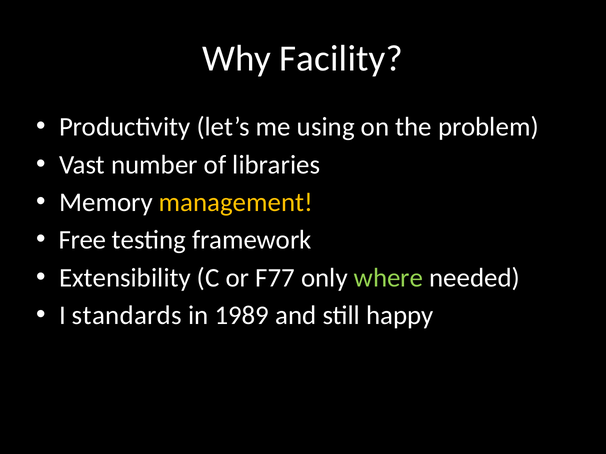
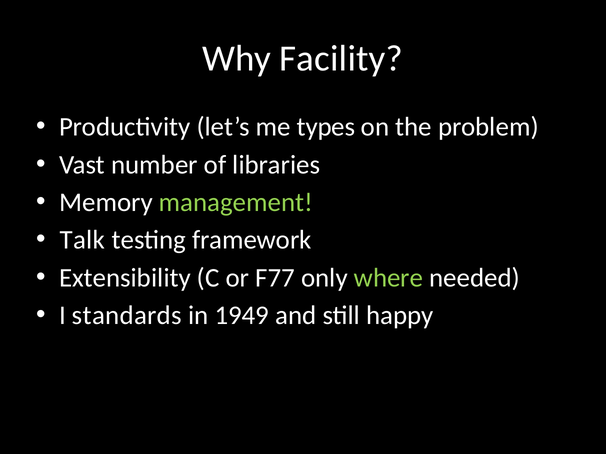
using: using -> types (326, 127)
management colour: yellow -> light green (236, 203)
Free: Free -> Talk (82, 240)
1989: 1989 -> 1949 (242, 316)
